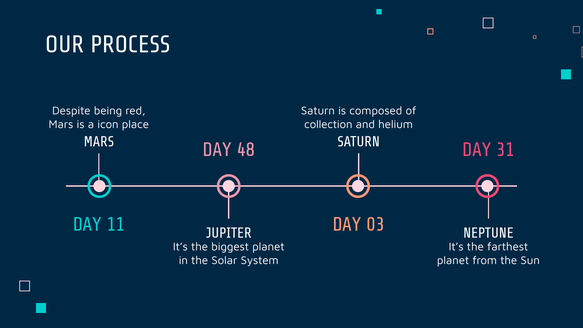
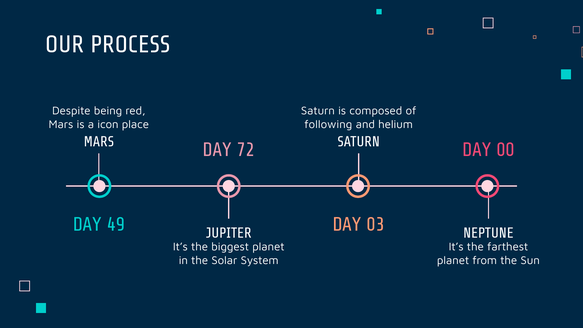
collection: collection -> following (328, 124)
48: 48 -> 72 (246, 150)
31: 31 -> 00 (506, 150)
11: 11 -> 49 (116, 224)
